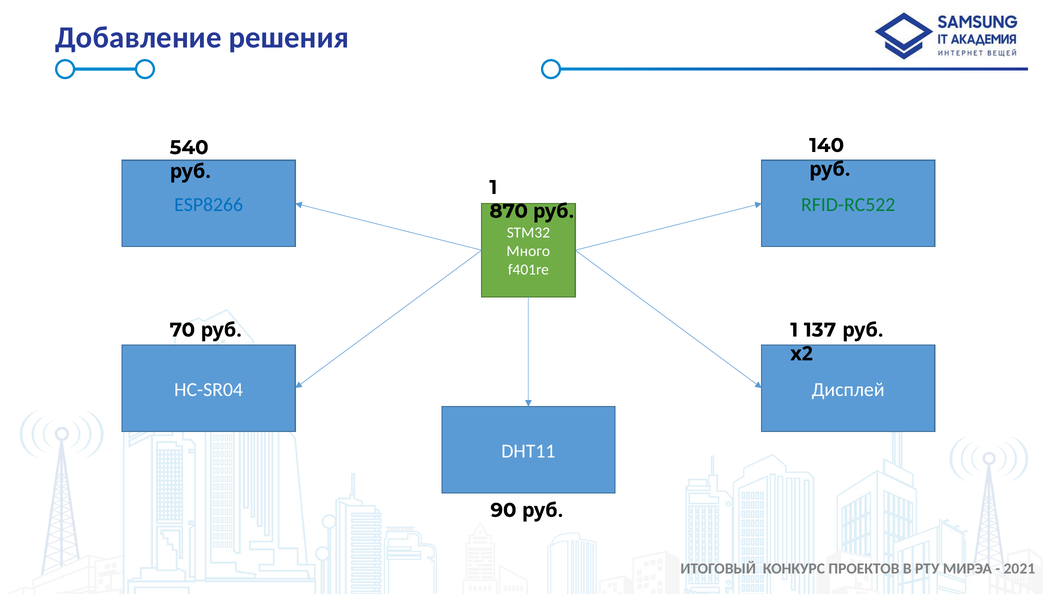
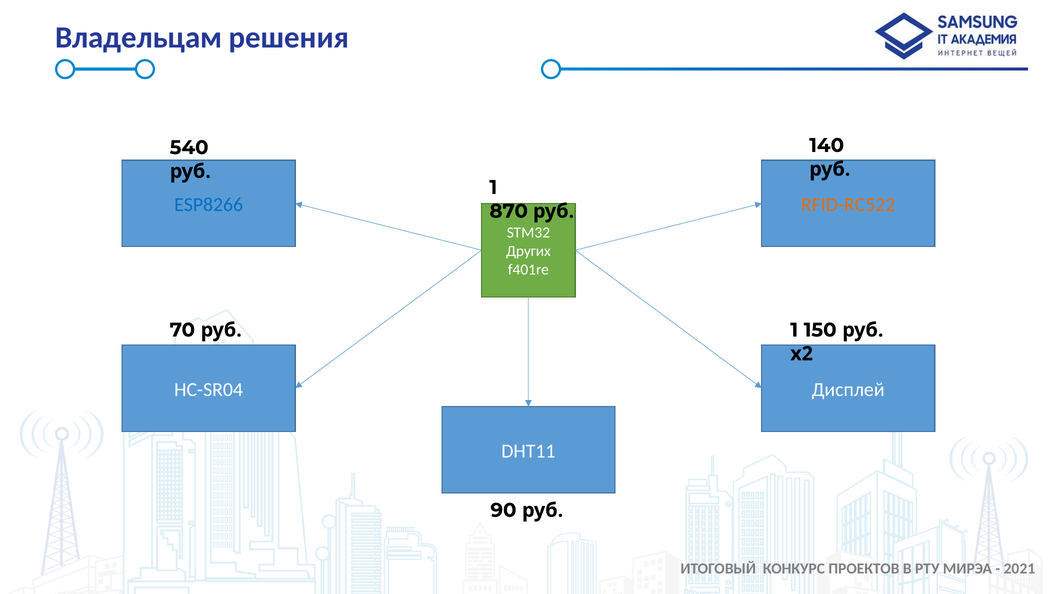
Добавление: Добавление -> Владельцам (139, 38)
RFID-RC522 colour: green -> orange (848, 205)
Много: Много -> Других (528, 251)
137: 137 -> 150 (820, 330)
